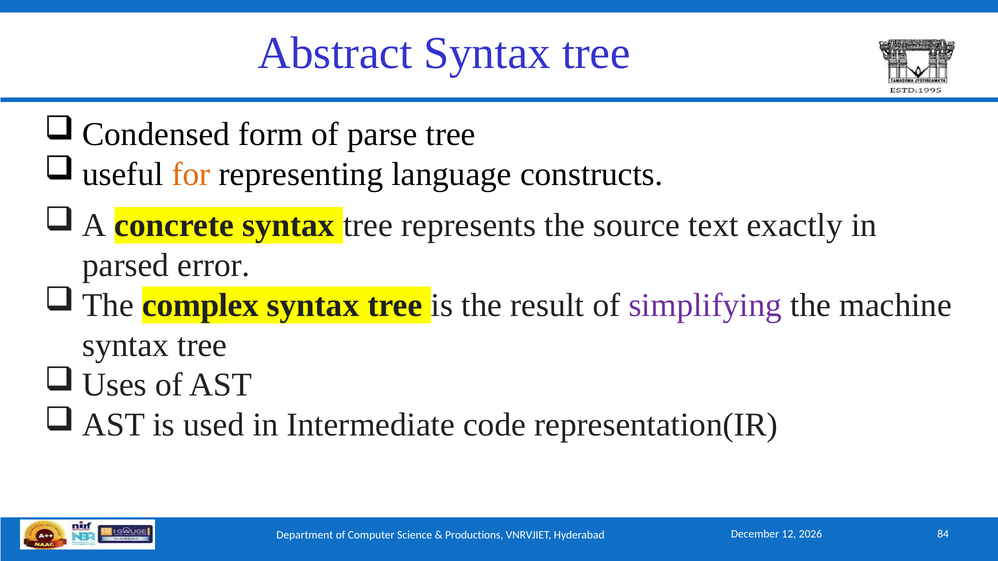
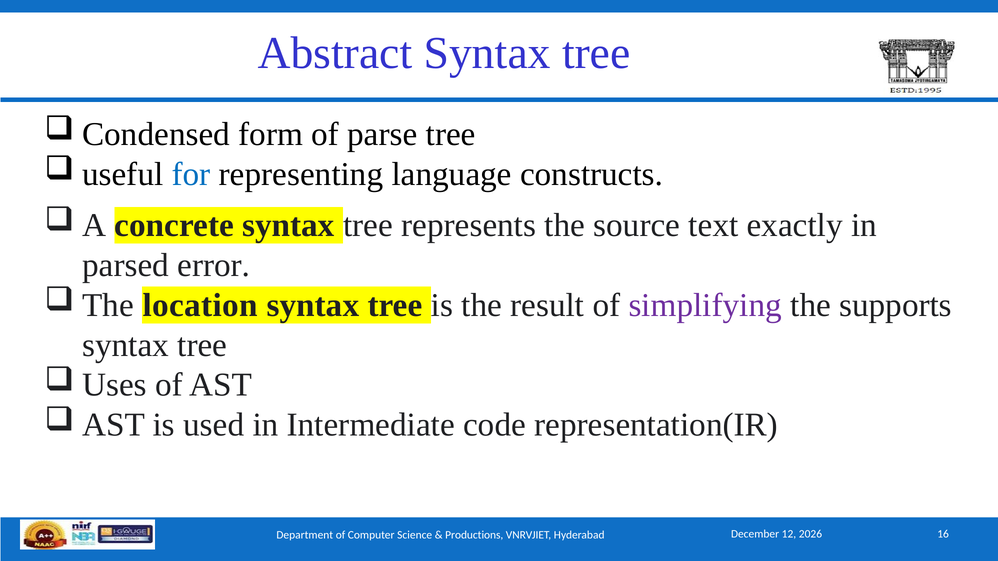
for colour: orange -> blue (191, 174)
complex: complex -> location (200, 305)
machine: machine -> supports (896, 305)
84: 84 -> 16 (943, 535)
